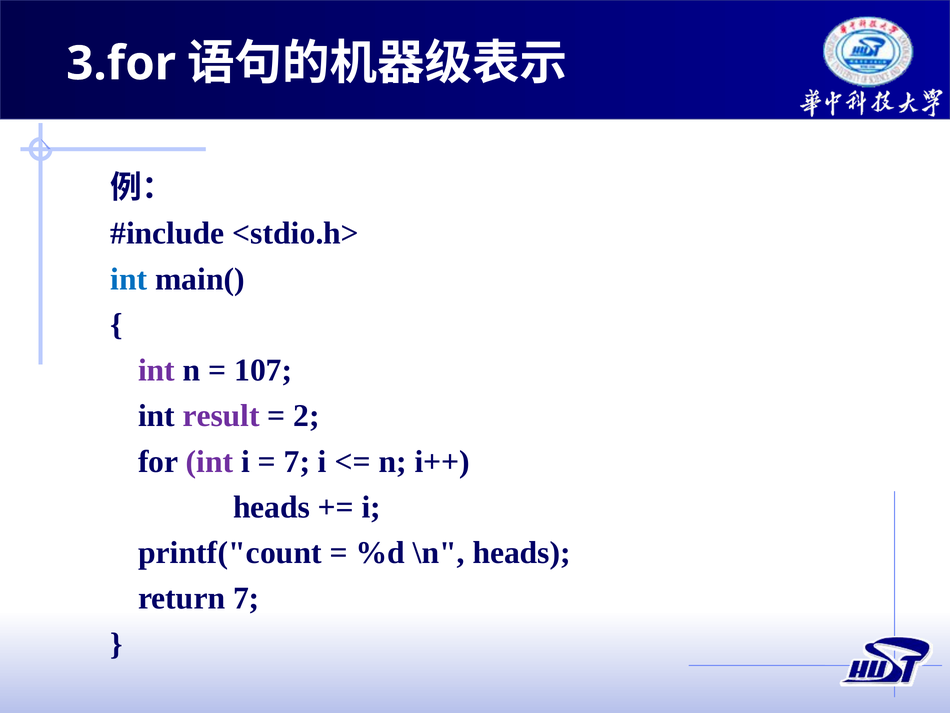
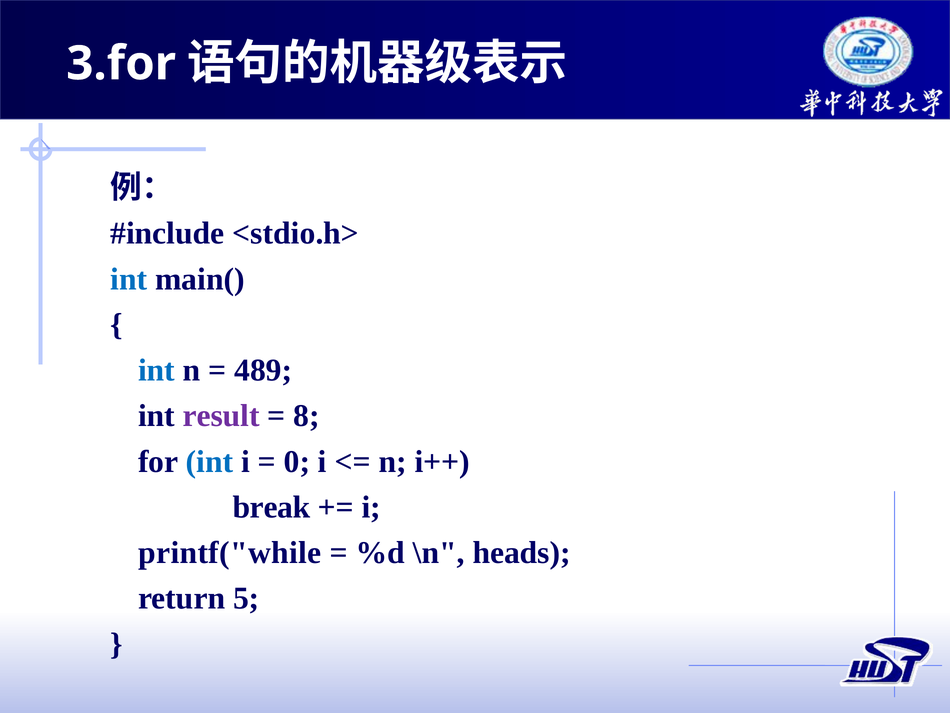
int colour: purple -> blue (156, 370)
107: 107 -> 489 (263, 370)
2: 2 -> 8 (307, 416)
int colour: purple -> blue (209, 461)
7: 7 -> 0 (297, 461)
heads: heads -> break (272, 507)
printf("count: printf("count -> printf("while (230, 552)
return 7: 7 -> 5 (246, 598)
